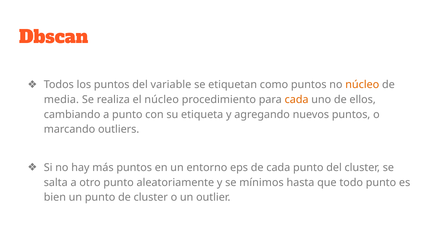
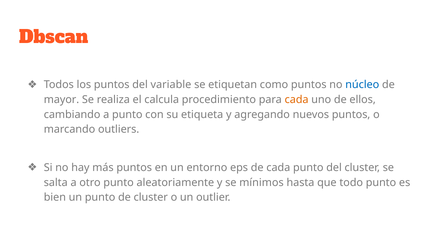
núcleo colour: orange -> blue (362, 85)
media: media -> mayor (61, 100)
el núcleo: núcleo -> calcula (162, 100)
